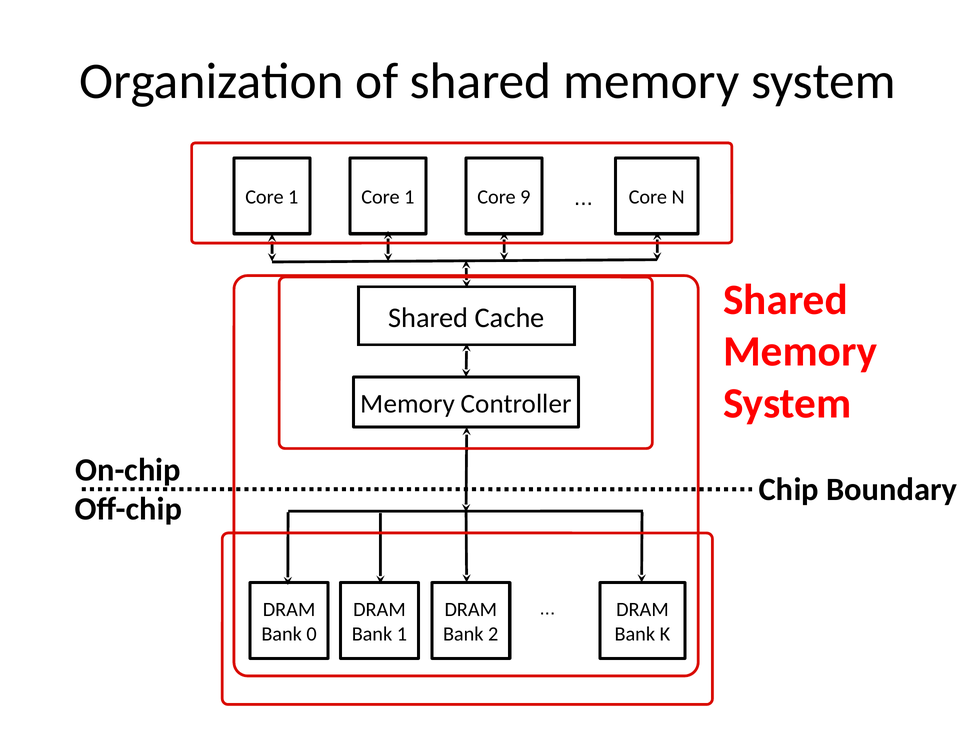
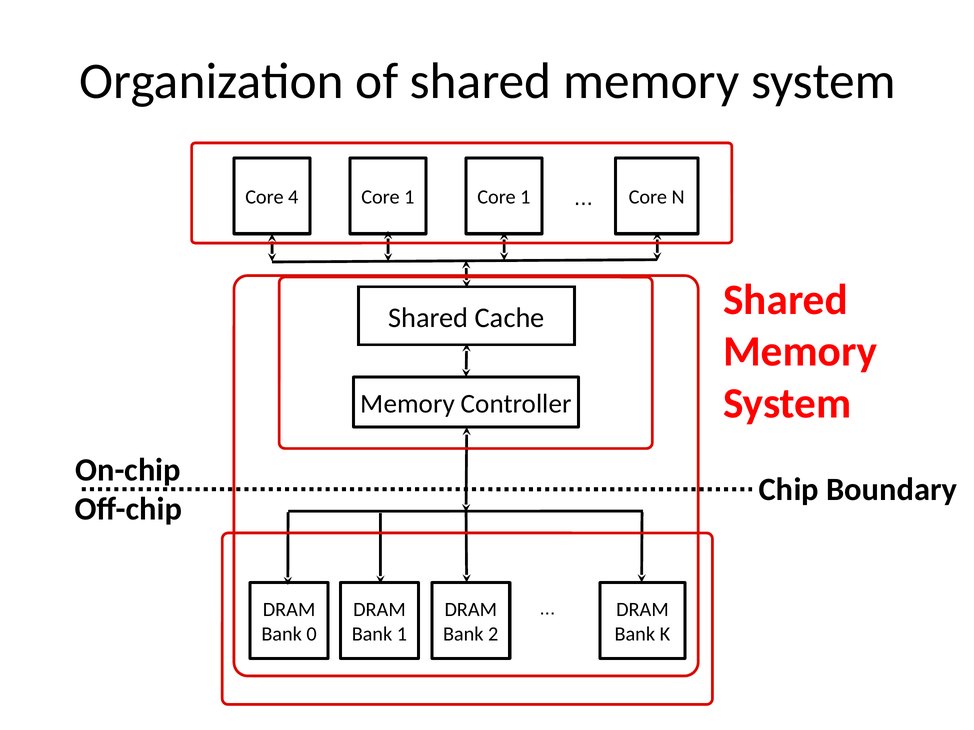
1: 1 -> 4 (293, 197)
1 Core 9: 9 -> 1 (525, 197)
